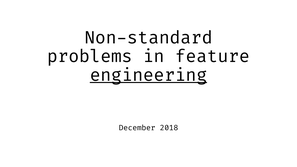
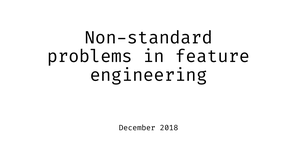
engineering underline: present -> none (148, 75)
